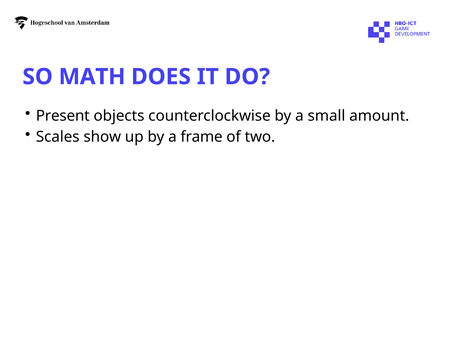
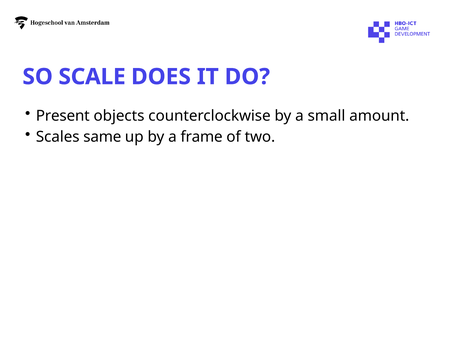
MATH: MATH -> SCALE (92, 77)
show: show -> same (102, 137)
